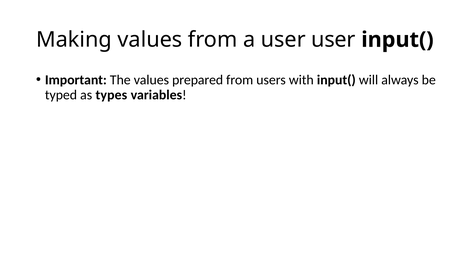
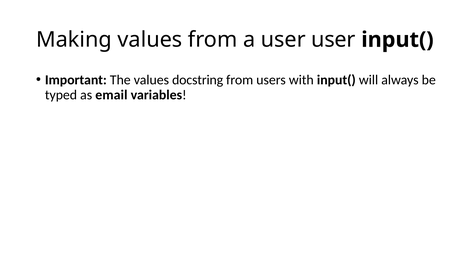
prepared: prepared -> docstring (198, 80)
types: types -> email (111, 95)
